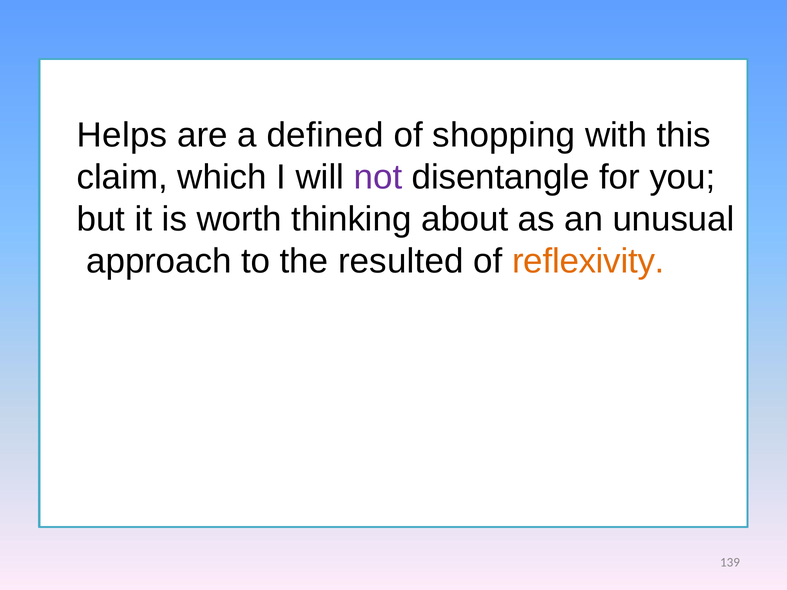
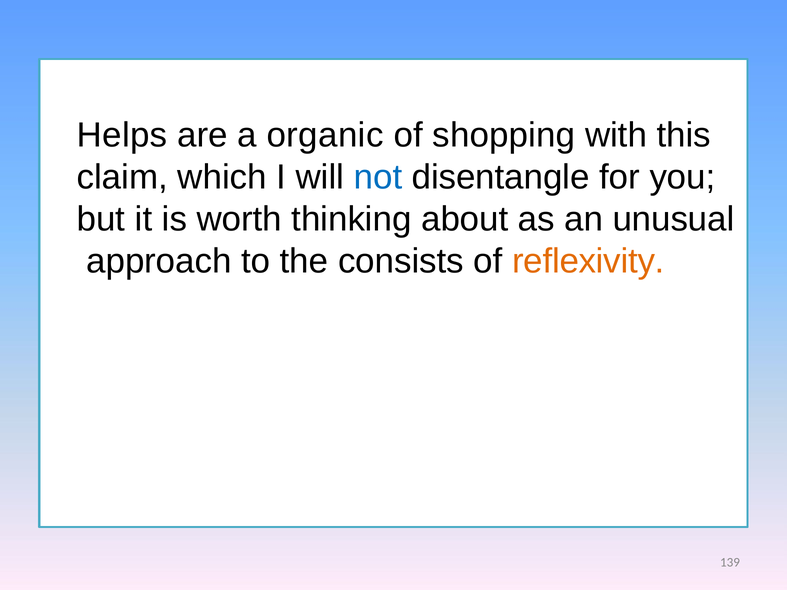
defined: defined -> organic (325, 135)
not colour: purple -> blue (378, 177)
resulted: resulted -> consists (401, 261)
